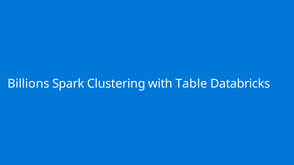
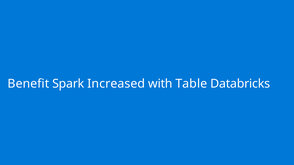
Billions: Billions -> Benefit (28, 84)
Clustering: Clustering -> Increased (116, 84)
